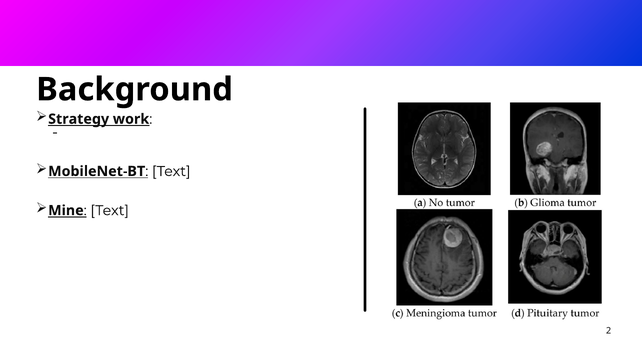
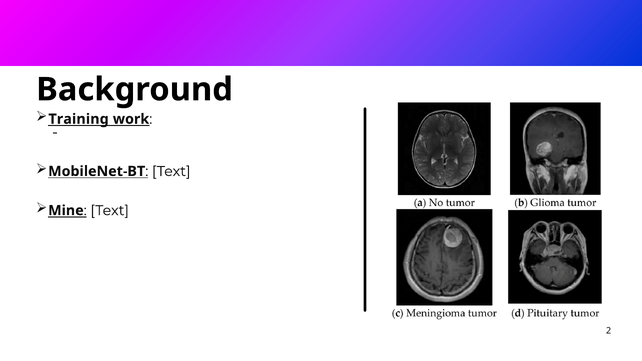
Strategy: Strategy -> Training (79, 119)
